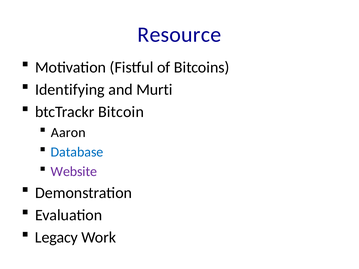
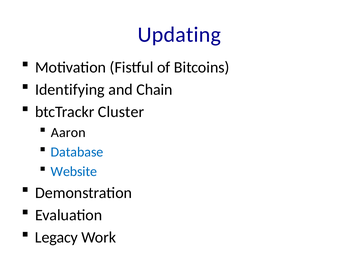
Resource: Resource -> Updating (179, 35)
Murti: Murti -> Chain (154, 90)
Bitcoin: Bitcoin -> Cluster (121, 112)
Website colour: purple -> blue (74, 172)
